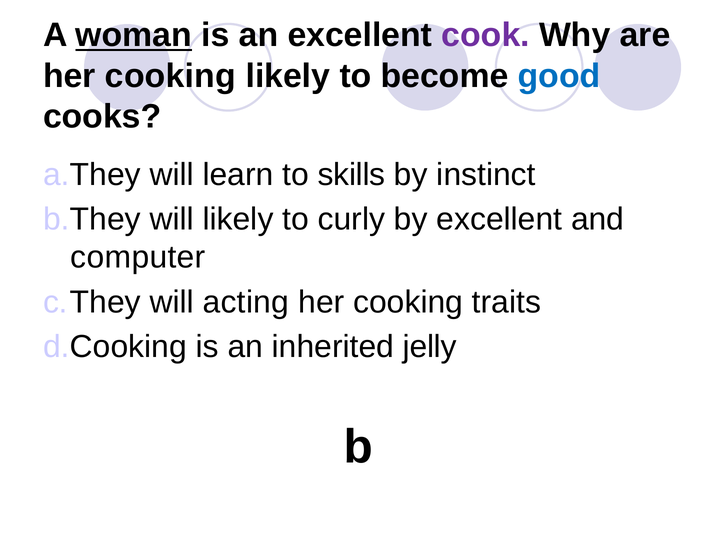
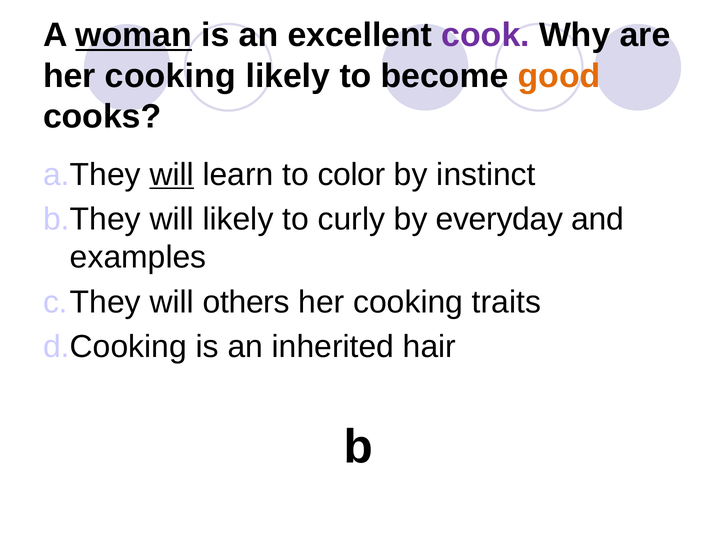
good colour: blue -> orange (559, 76)
will underline: none -> present (172, 174)
skills: skills -> color (352, 174)
by excellent: excellent -> everyday (499, 219)
computer: computer -> examples (138, 257)
acting: acting -> others (246, 302)
jelly: jelly -> hair (430, 347)
